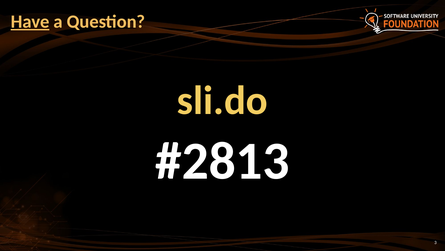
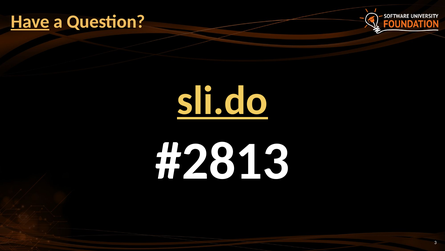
sli.do underline: none -> present (222, 100)
